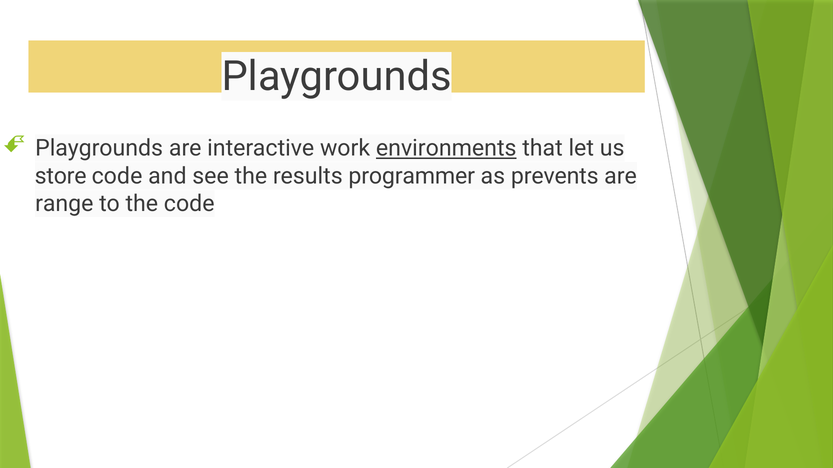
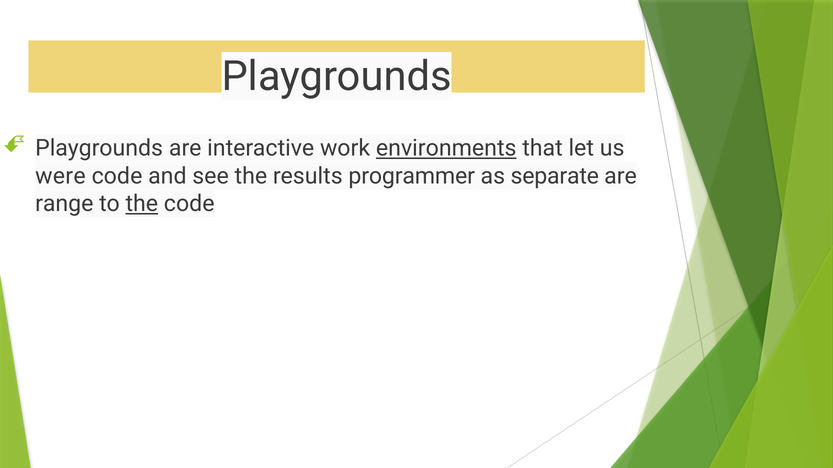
store: store -> were (60, 176)
prevents: prevents -> separate (555, 176)
the underline: none -> present (142, 204)
